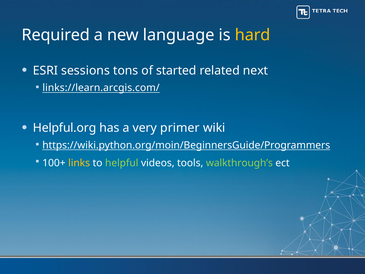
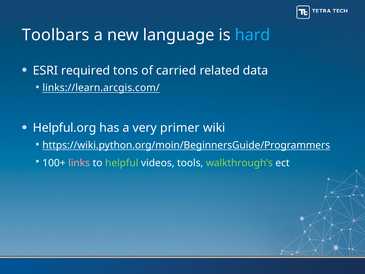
Required: Required -> Toolbars (56, 35)
hard colour: yellow -> light blue (253, 35)
sessions: sessions -> required (86, 70)
started: started -> carried (176, 70)
next: next -> data (256, 70)
links colour: yellow -> pink (79, 163)
